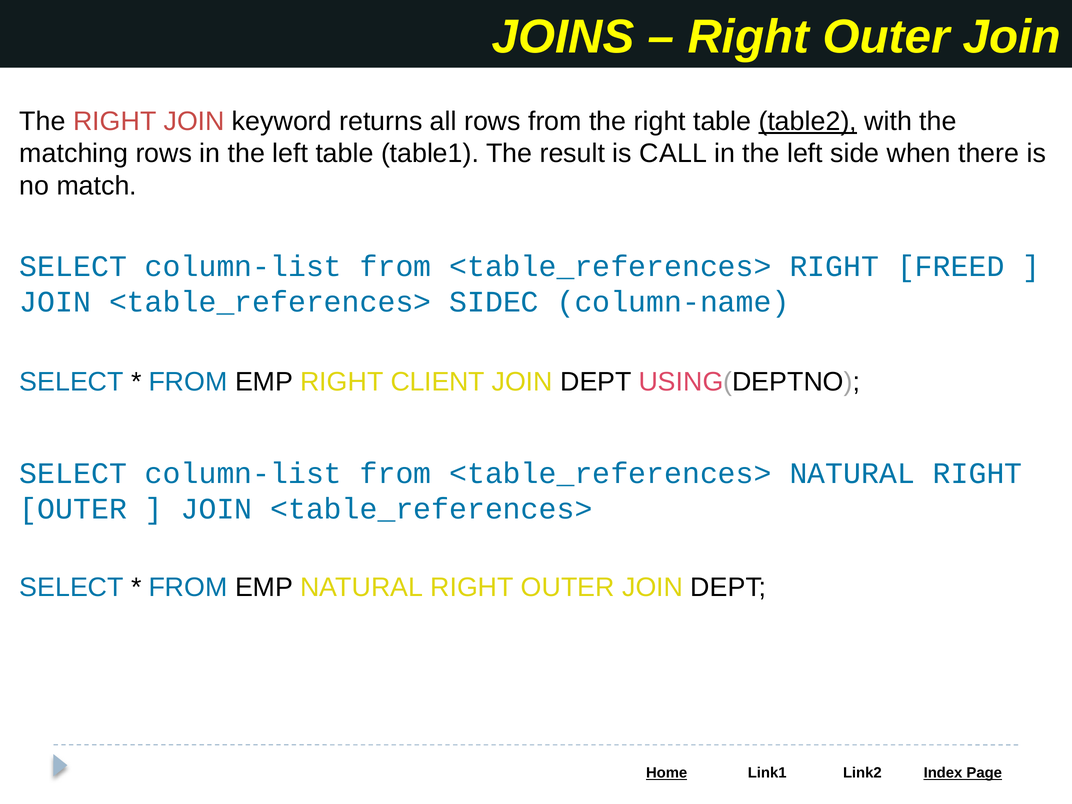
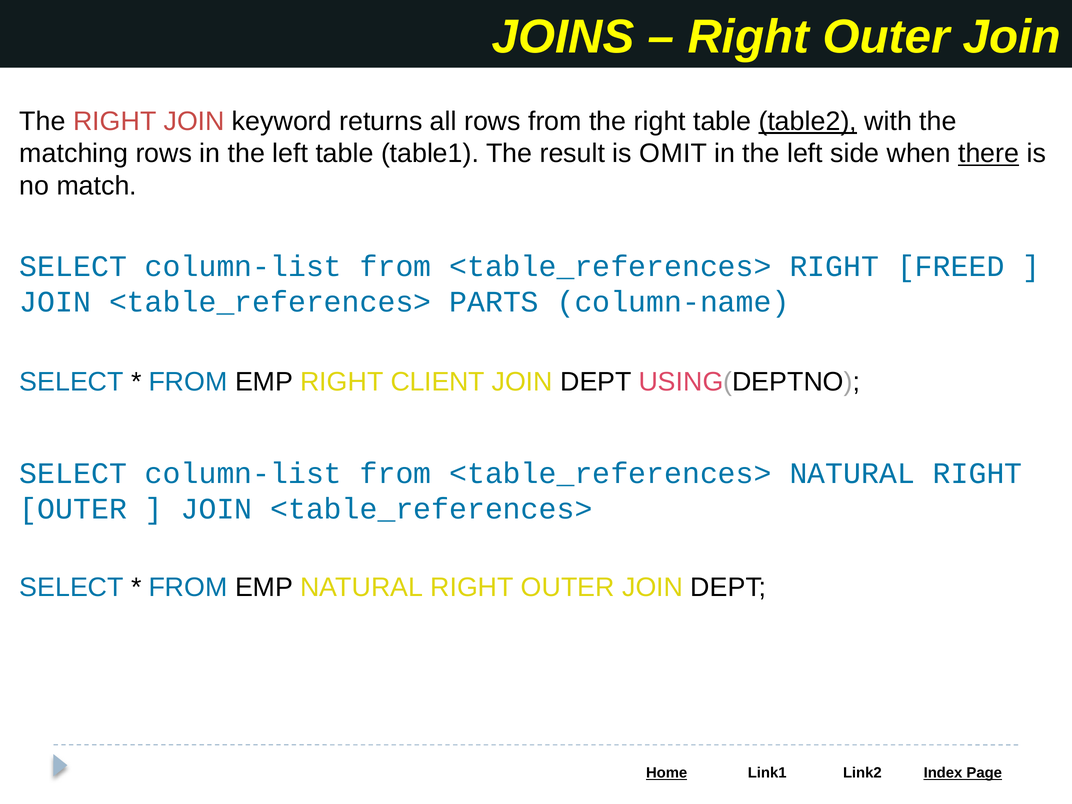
CALL: CALL -> OMIT (673, 154)
there underline: none -> present (989, 154)
SIDEC: SIDEC -> PARTS (494, 302)
